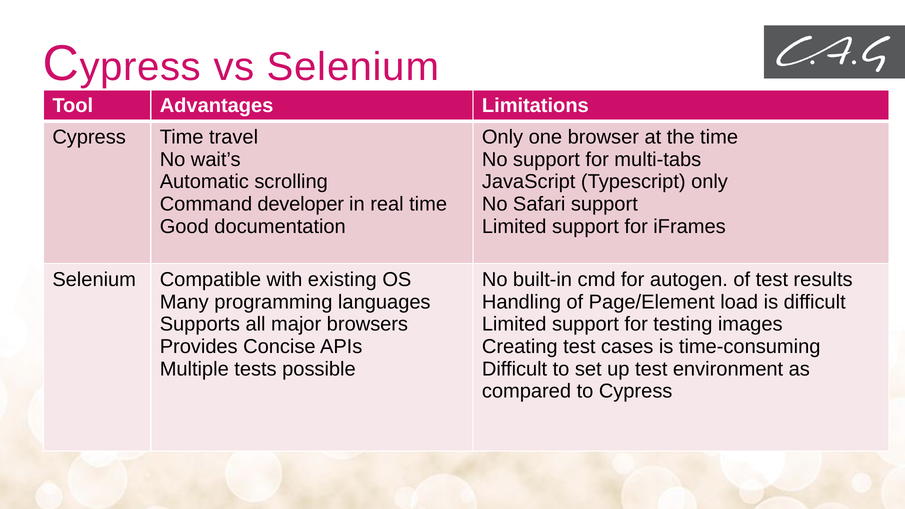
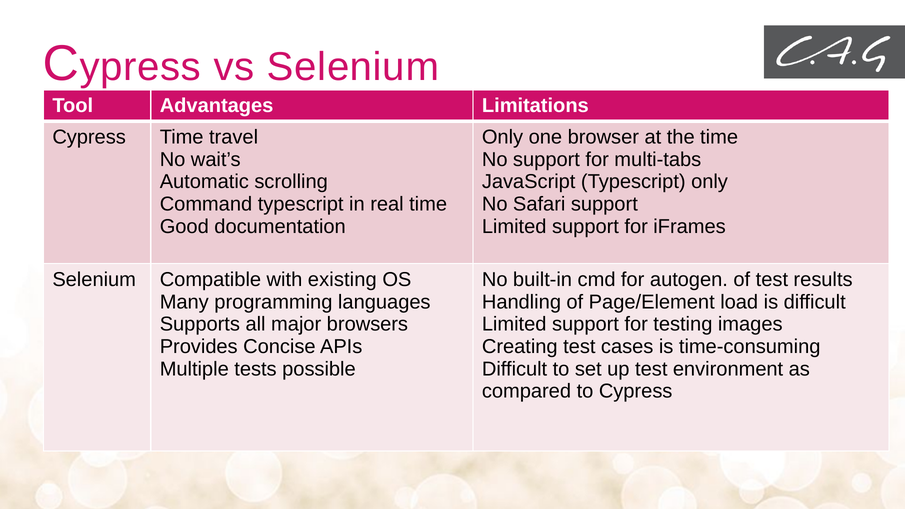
Command developer: developer -> typescript (301, 204)
